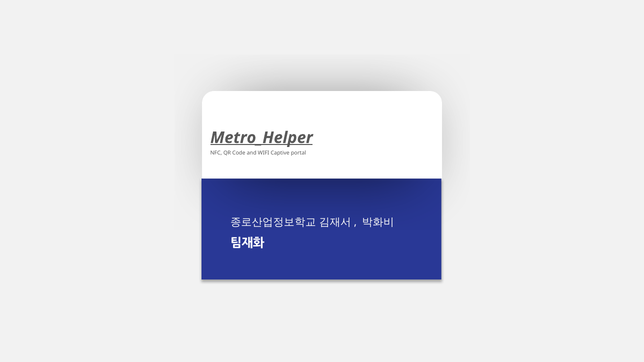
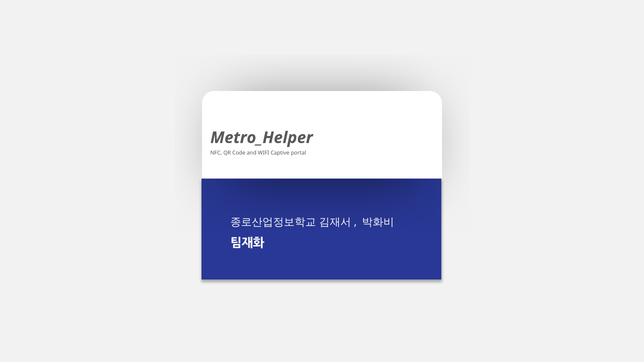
Metro_Helper underline: present -> none (262, 138)
